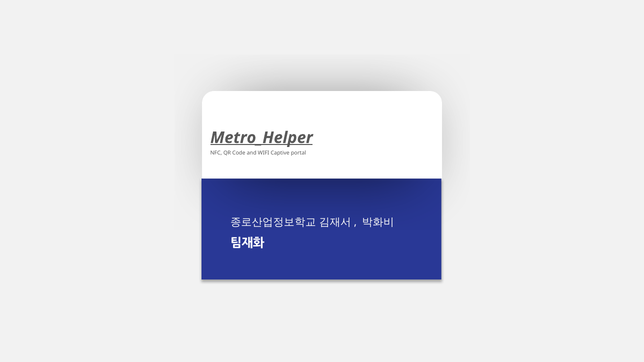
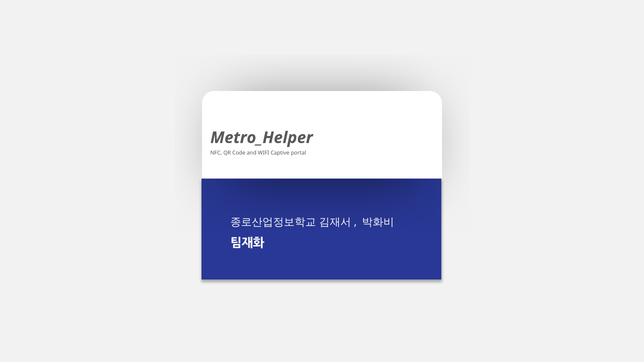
Metro_Helper underline: present -> none (262, 138)
